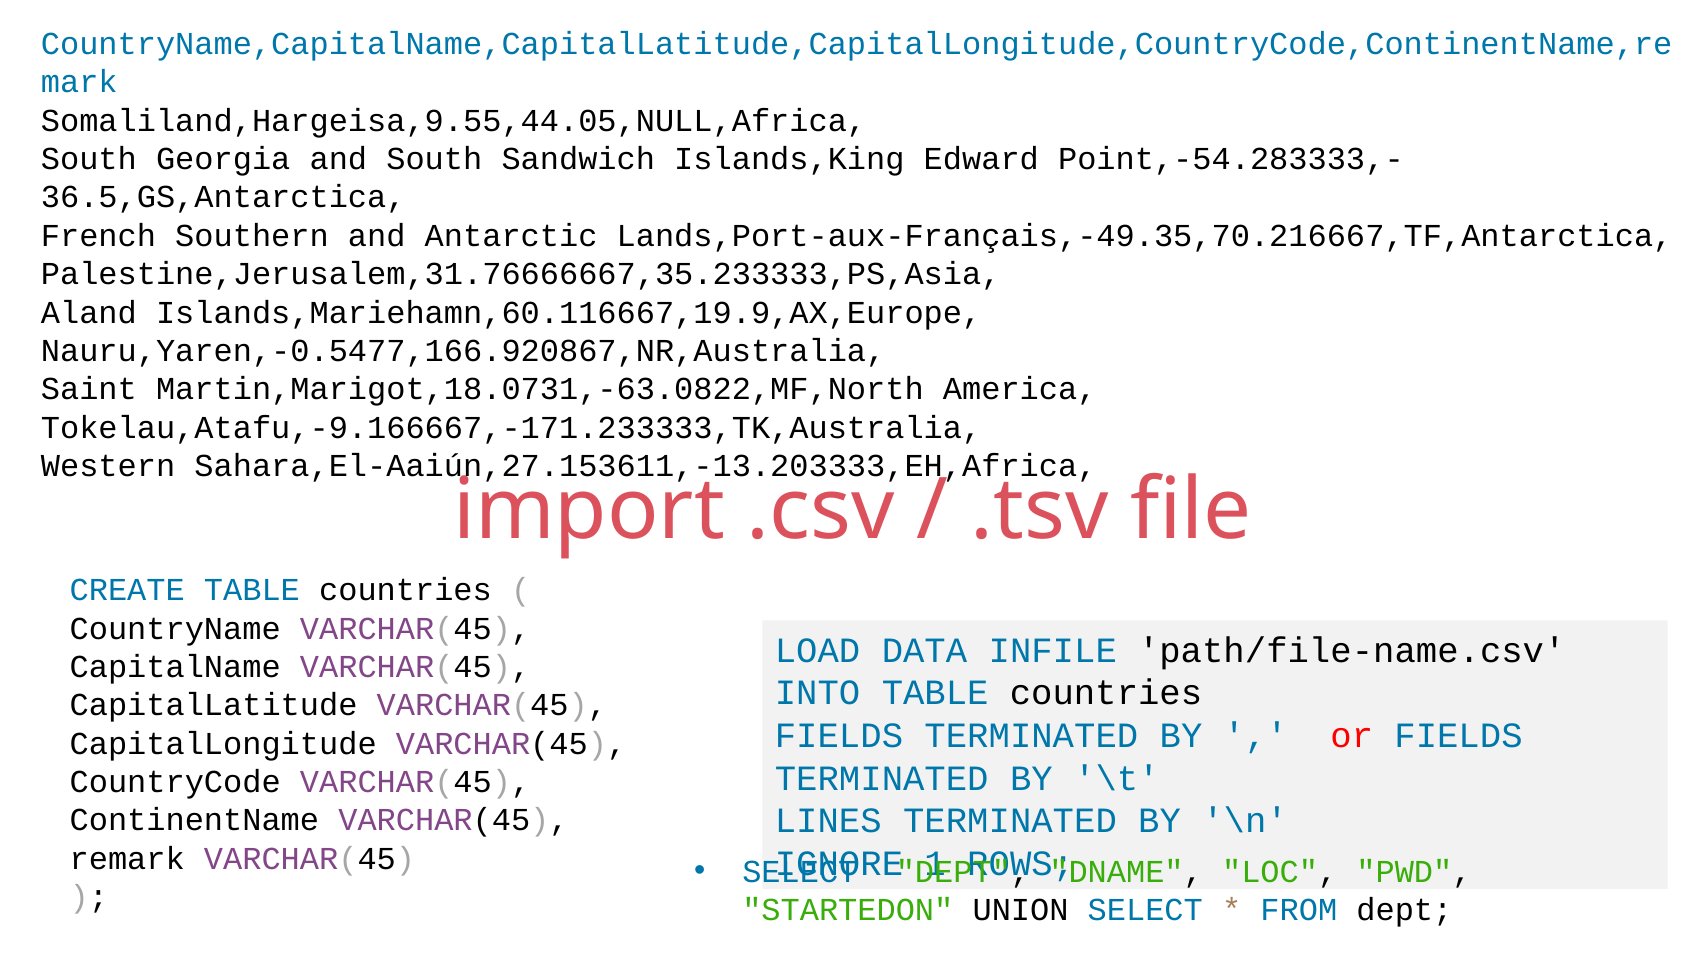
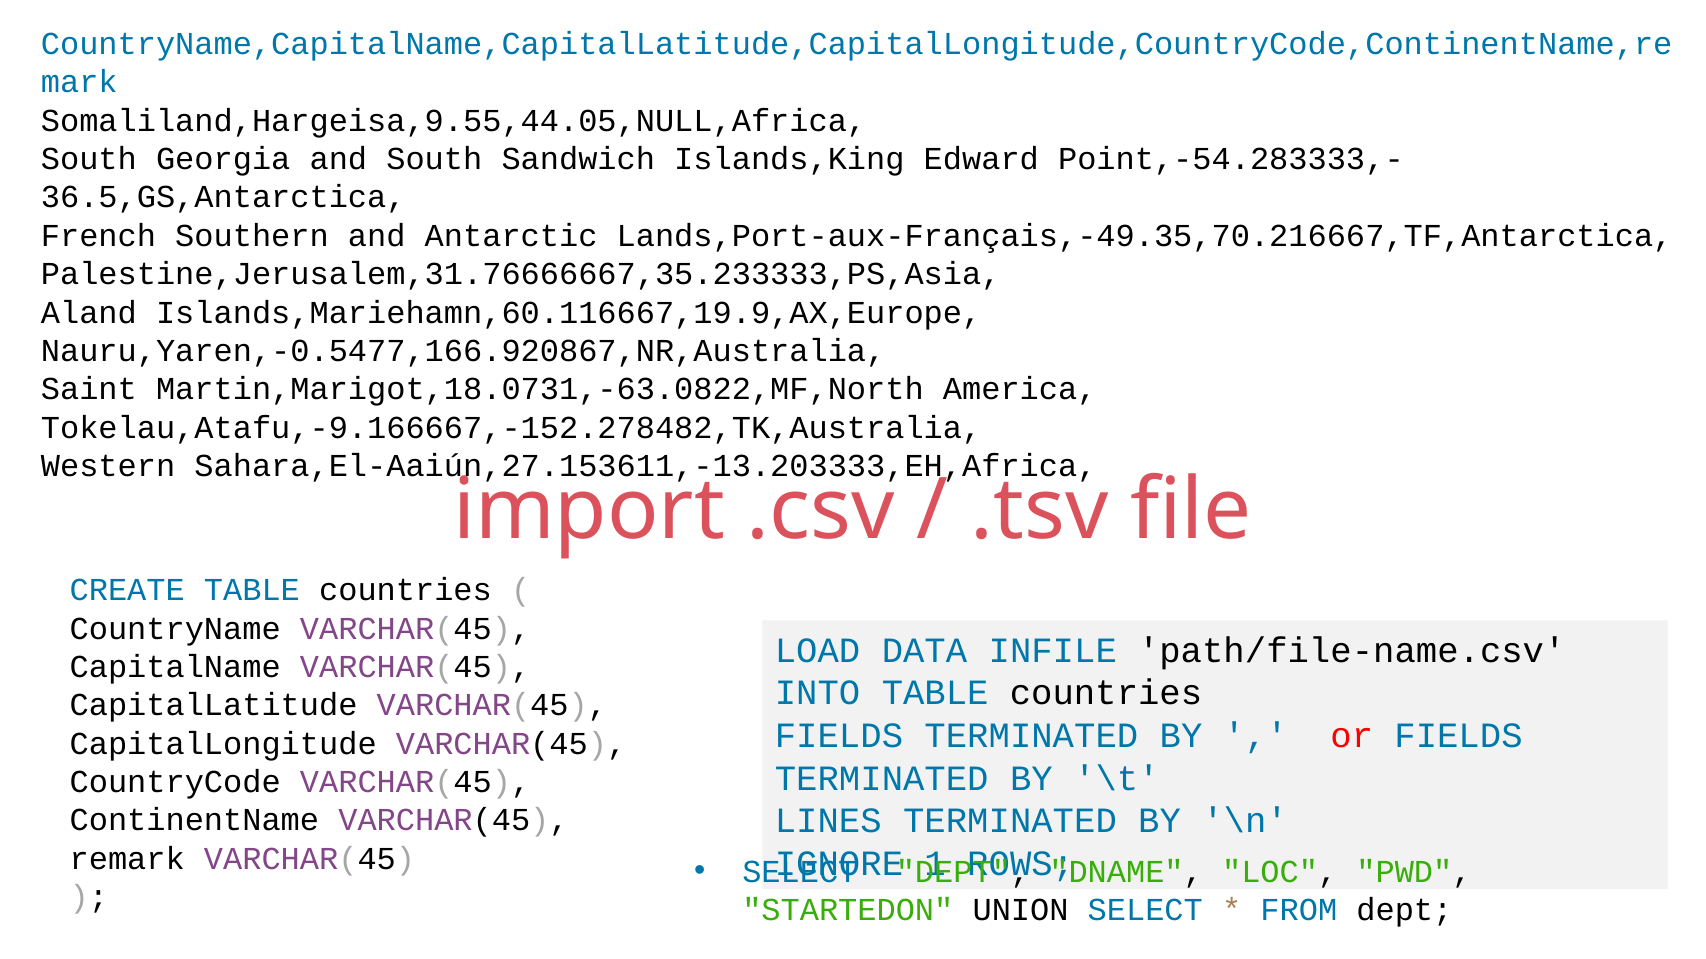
Tokelau,Atafu,-9.166667,-171.233333,TK,Australia: Tokelau,Atafu,-9.166667,-171.233333,TK,Australia -> Tokelau,Atafu,-9.166667,-152.278482,TK,Australia (511, 428)
